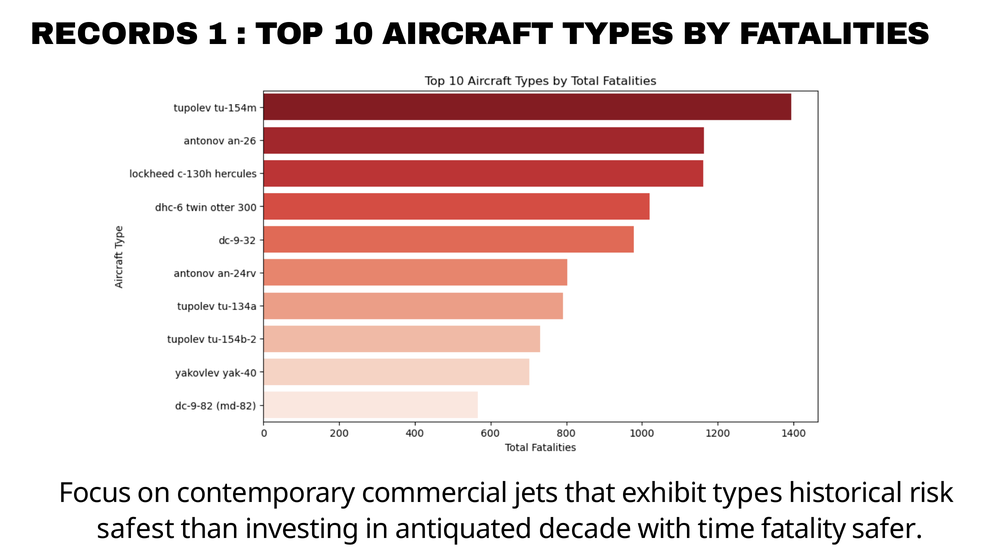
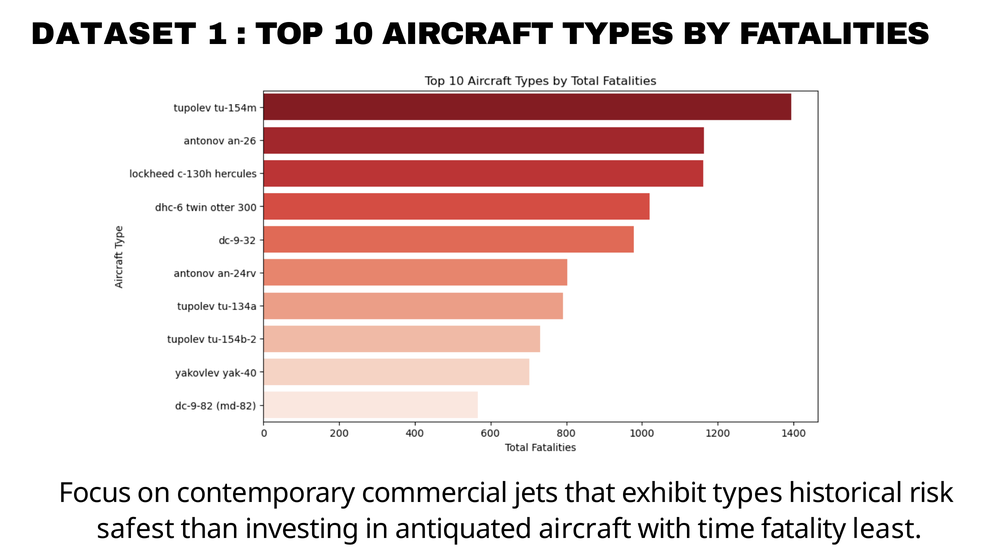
RECORDS: RECORDS -> DATASET (114, 34)
antiquated decade: decade -> aircraft (585, 529)
safer: safer -> least (887, 529)
